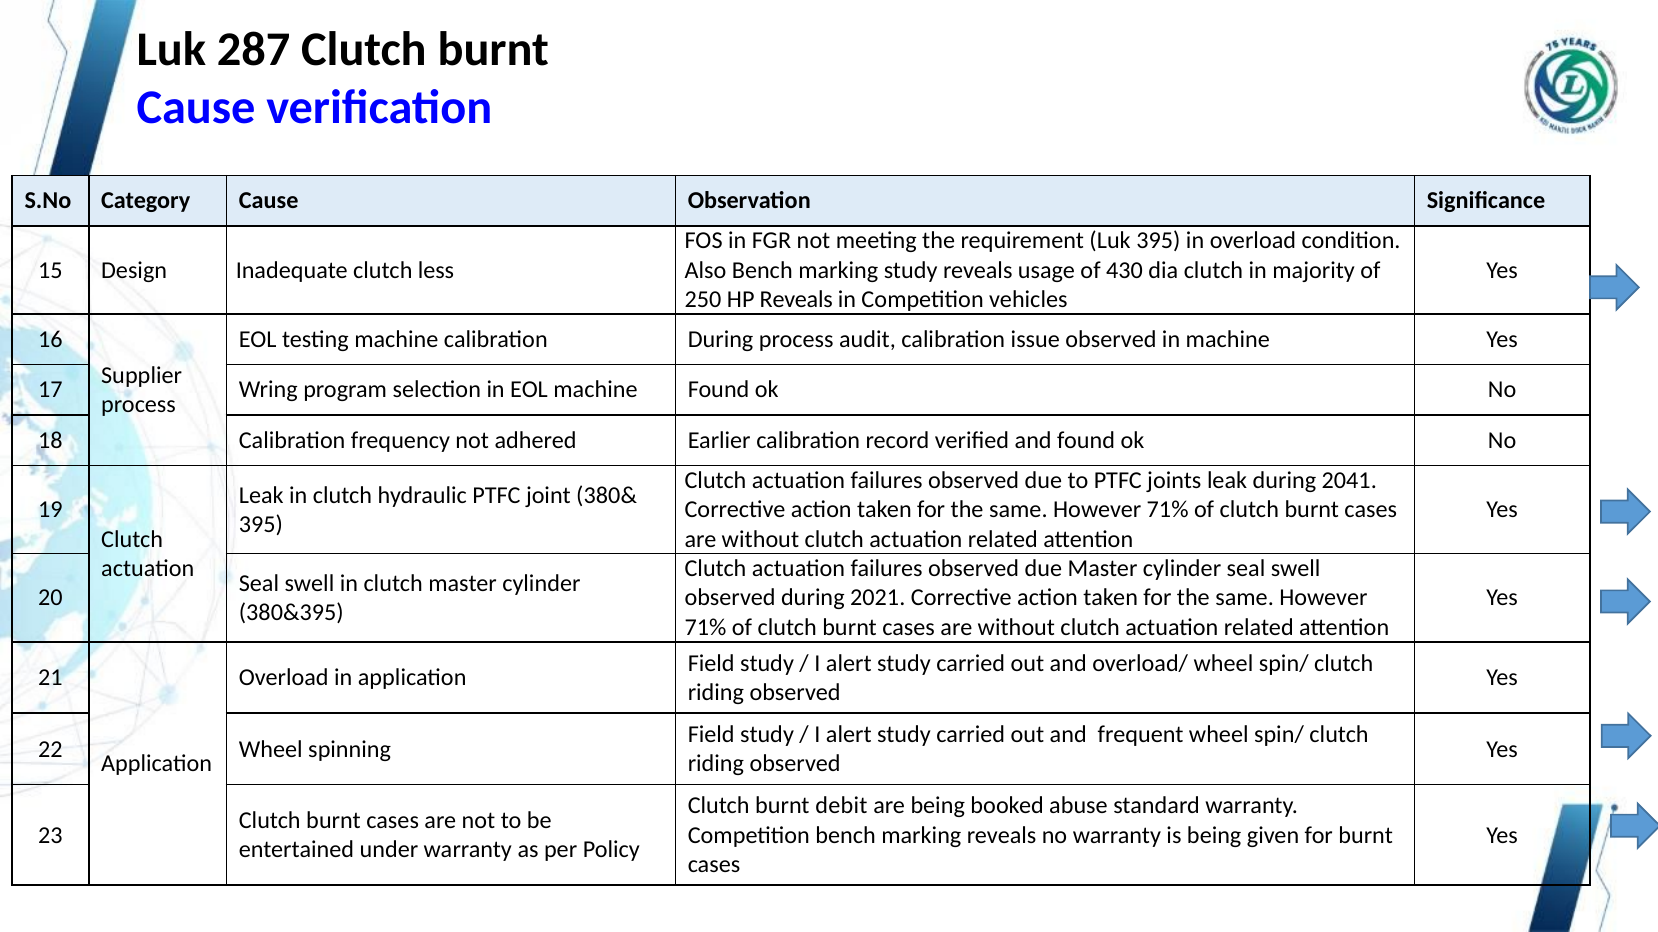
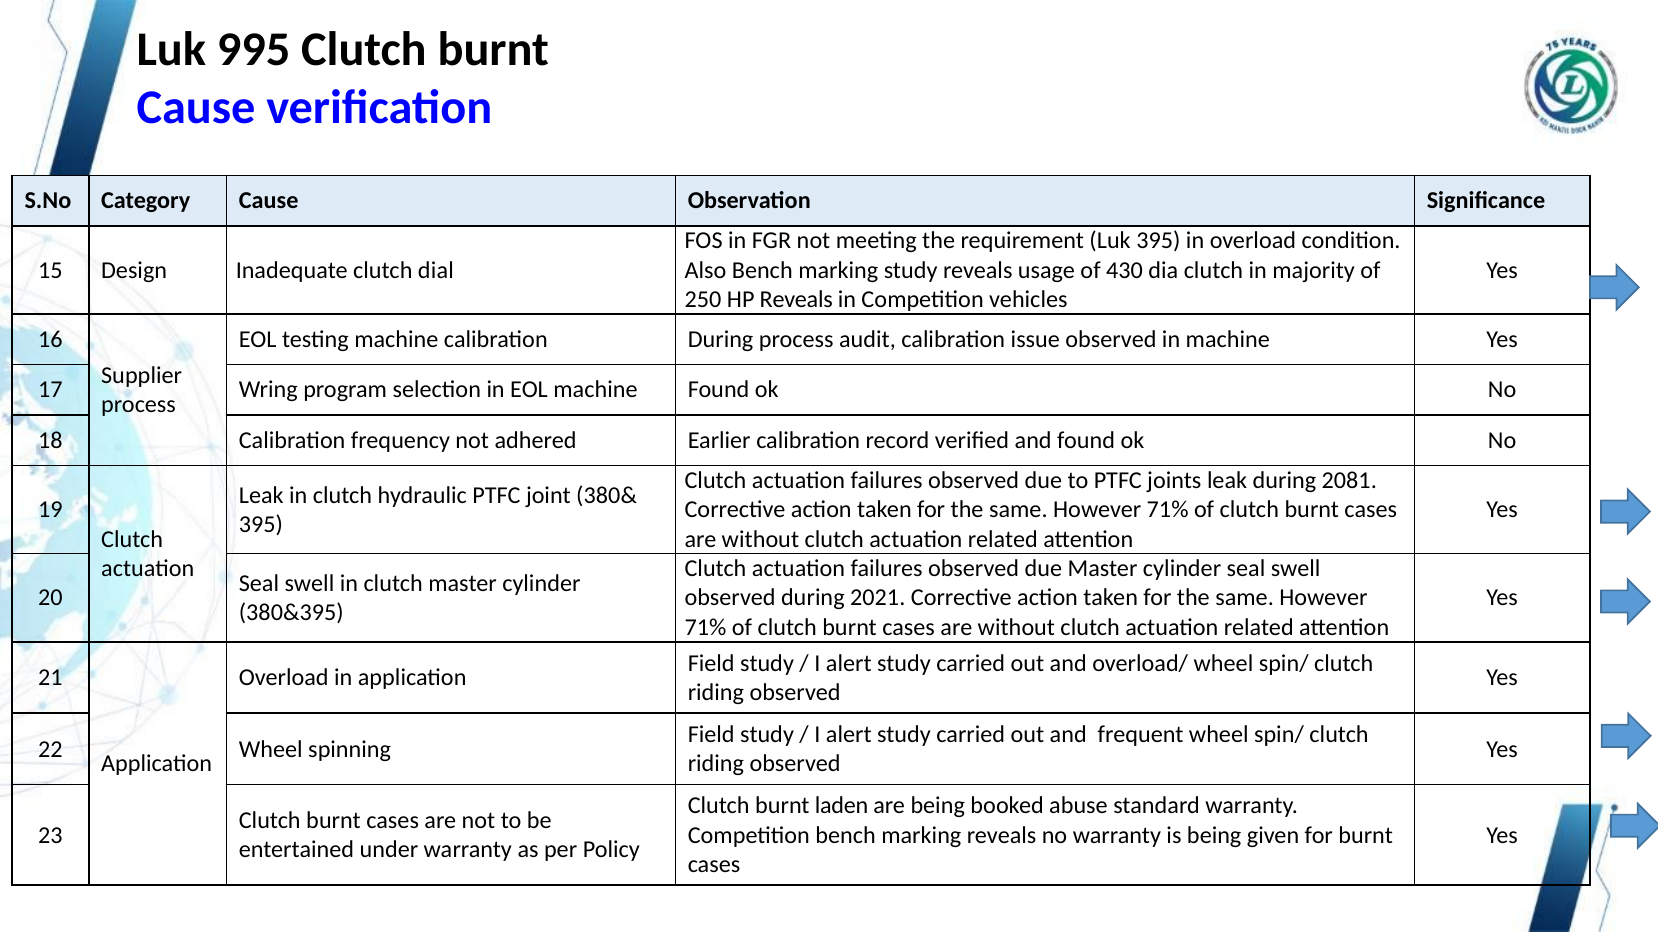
287: 287 -> 995 (254, 50)
less: less -> dial (436, 270)
2041: 2041 -> 2081 (1349, 481)
debit: debit -> laden (842, 806)
